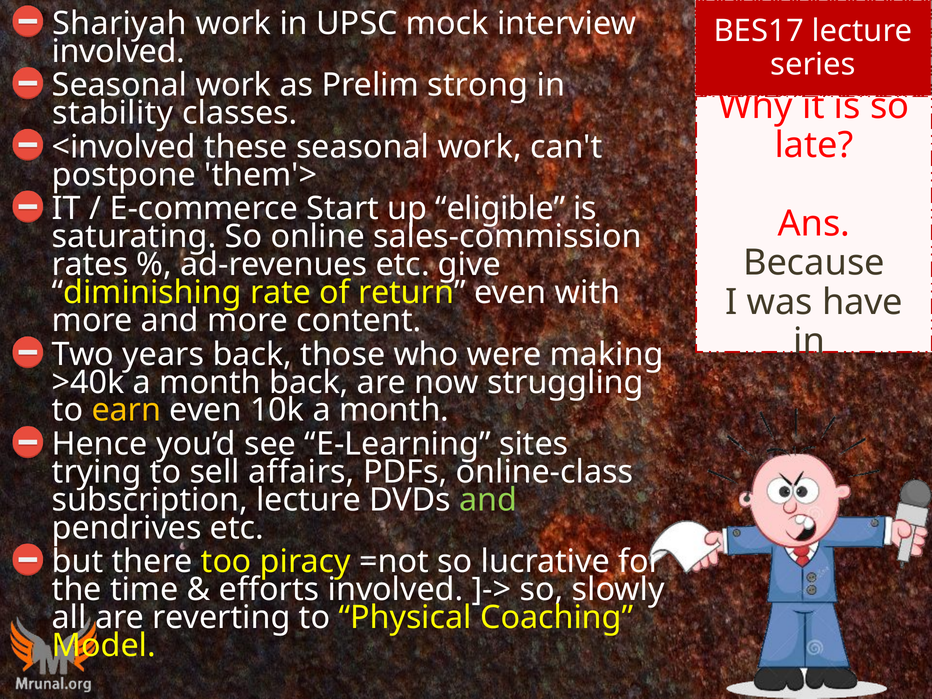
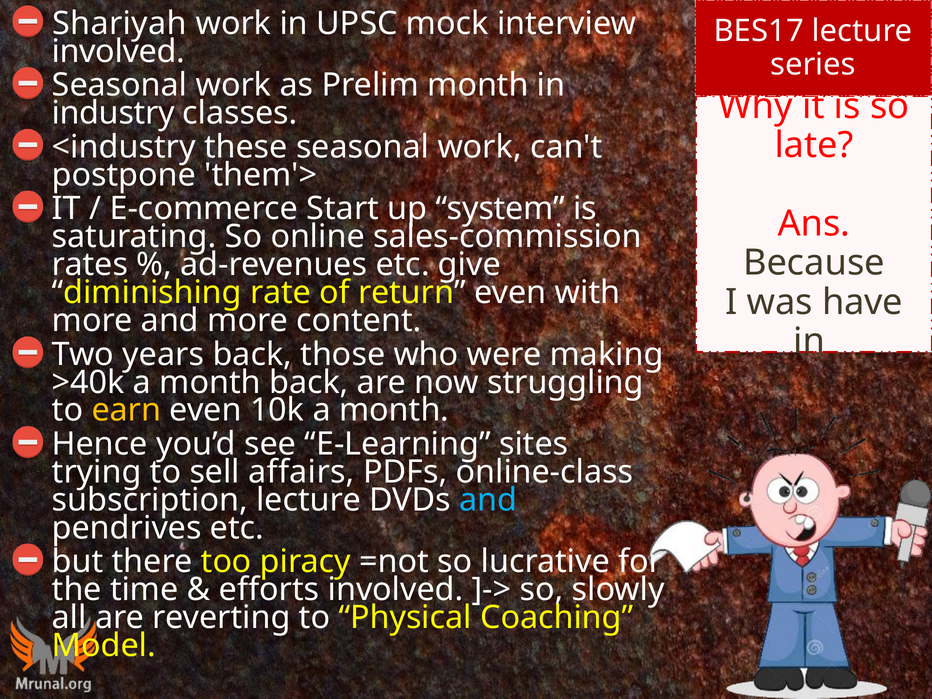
Prelim strong: strong -> month (478, 85)
stability: stability -> industry (113, 113)
<involved: <involved -> <industry (124, 147)
eligible: eligible -> system (500, 209)
and colour: light green -> light blue (488, 500)
